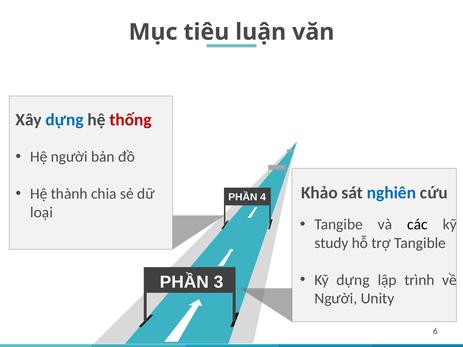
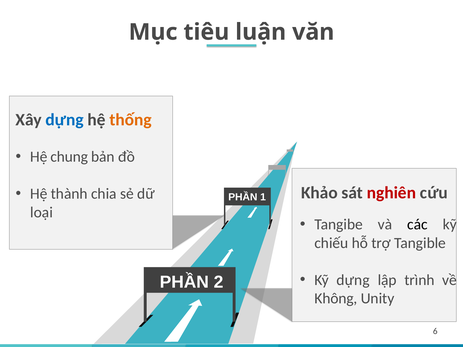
thống colour: red -> orange (131, 120)
Hệ người: người -> chung (69, 157)
4: 4 -> 1 (263, 197)
nghiên colour: blue -> red (391, 193)
study: study -> chiếu (331, 243)
3: 3 -> 2 (218, 282)
Người: Người -> Không (336, 299)
